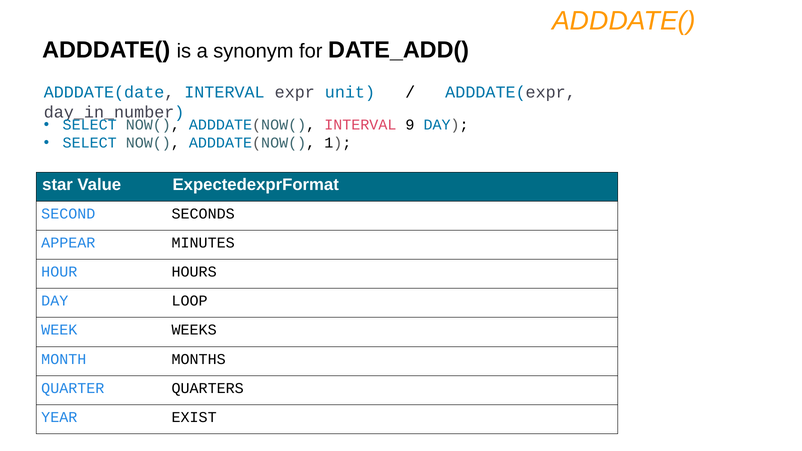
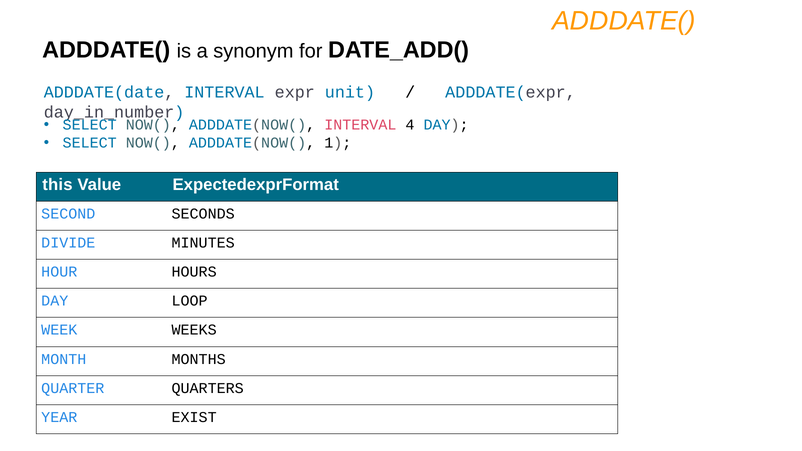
9: 9 -> 4 (410, 125)
star: star -> this (57, 185)
APPEAR: APPEAR -> DIVIDE (68, 243)
